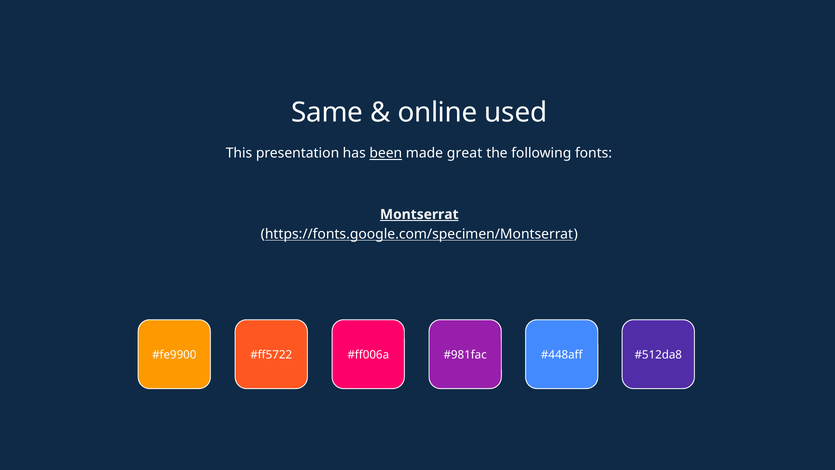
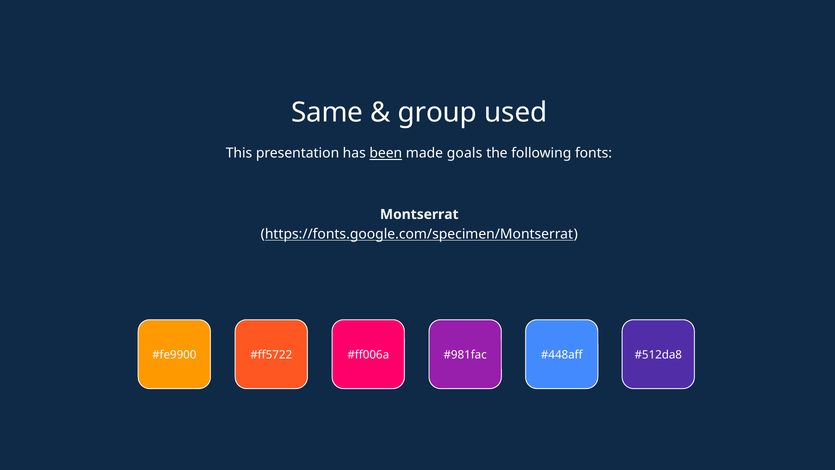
online: online -> group (437, 112)
great: great -> goals (465, 153)
Montserrat underline: present -> none (419, 214)
